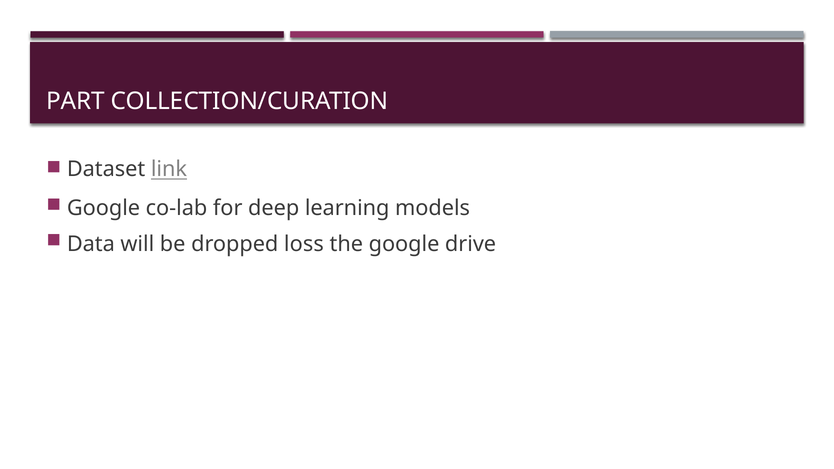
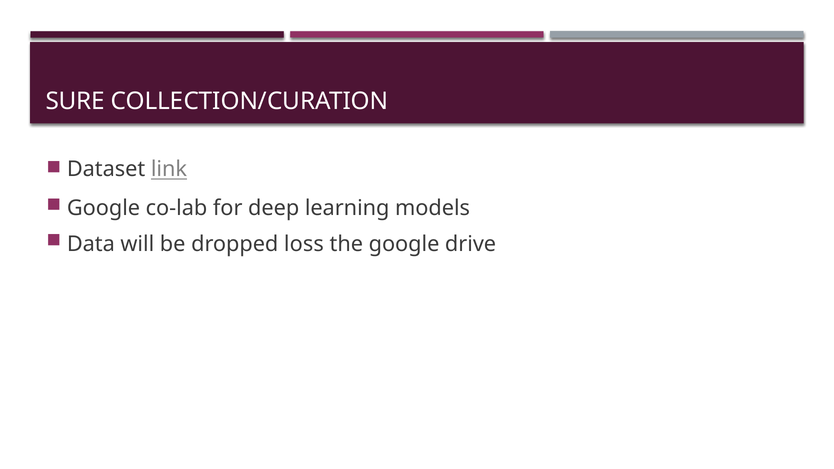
PART: PART -> SURE (75, 101)
